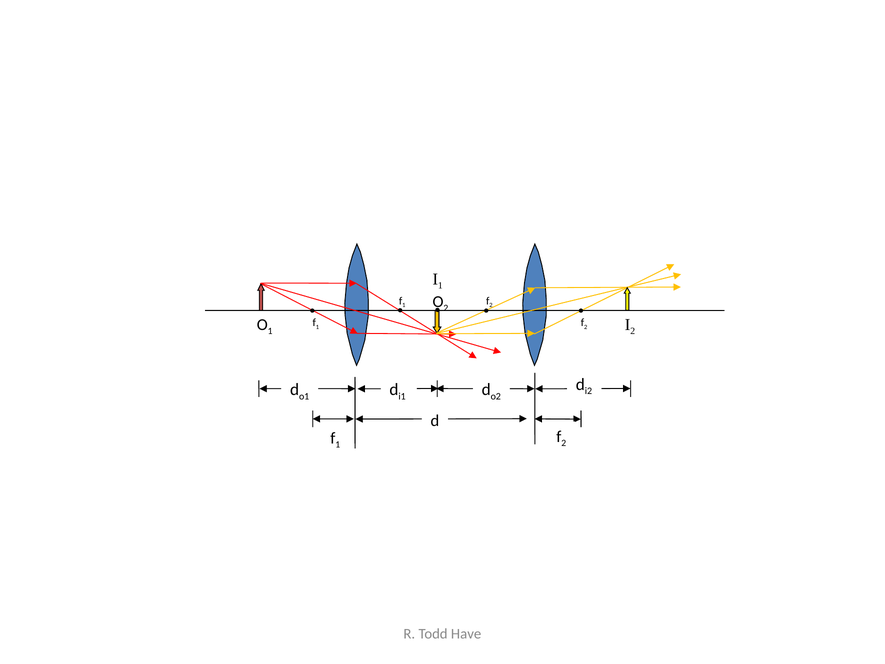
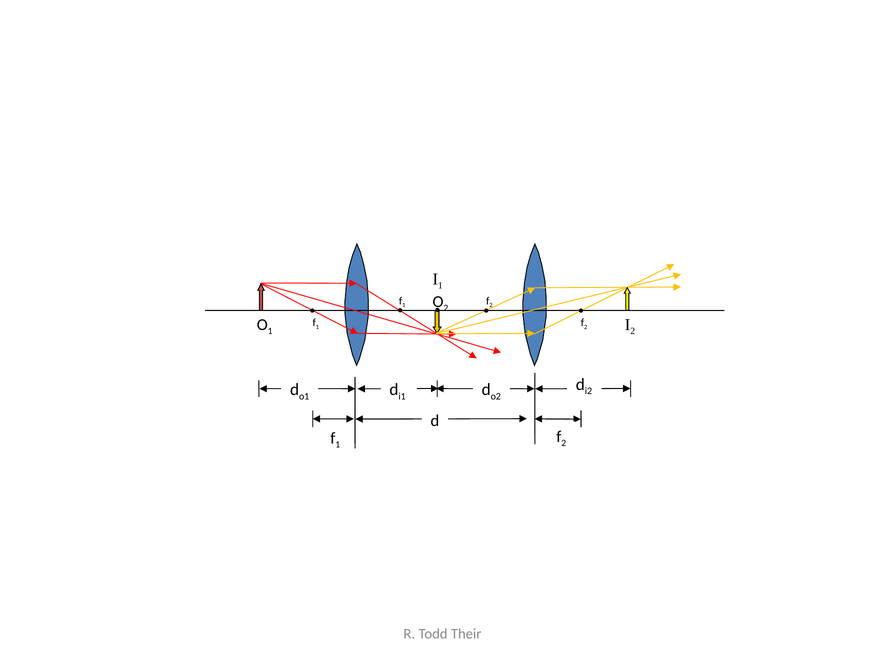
Have: Have -> Their (466, 634)
